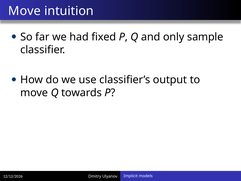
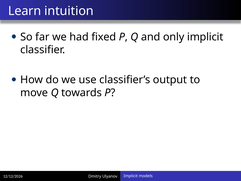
Move: Move -> Learn (25, 11)
only sample: sample -> implicit (205, 37)
